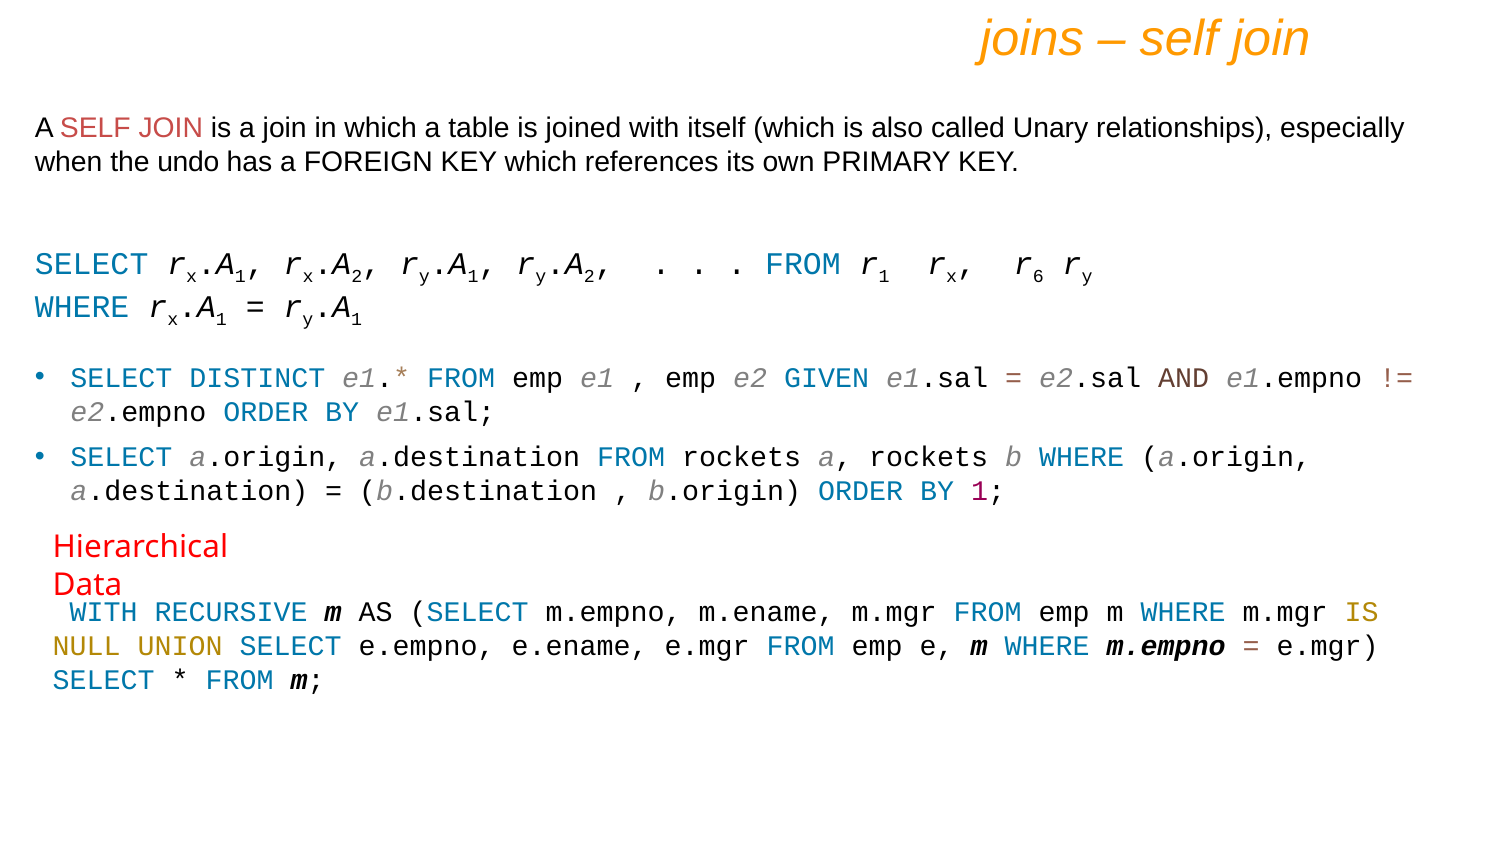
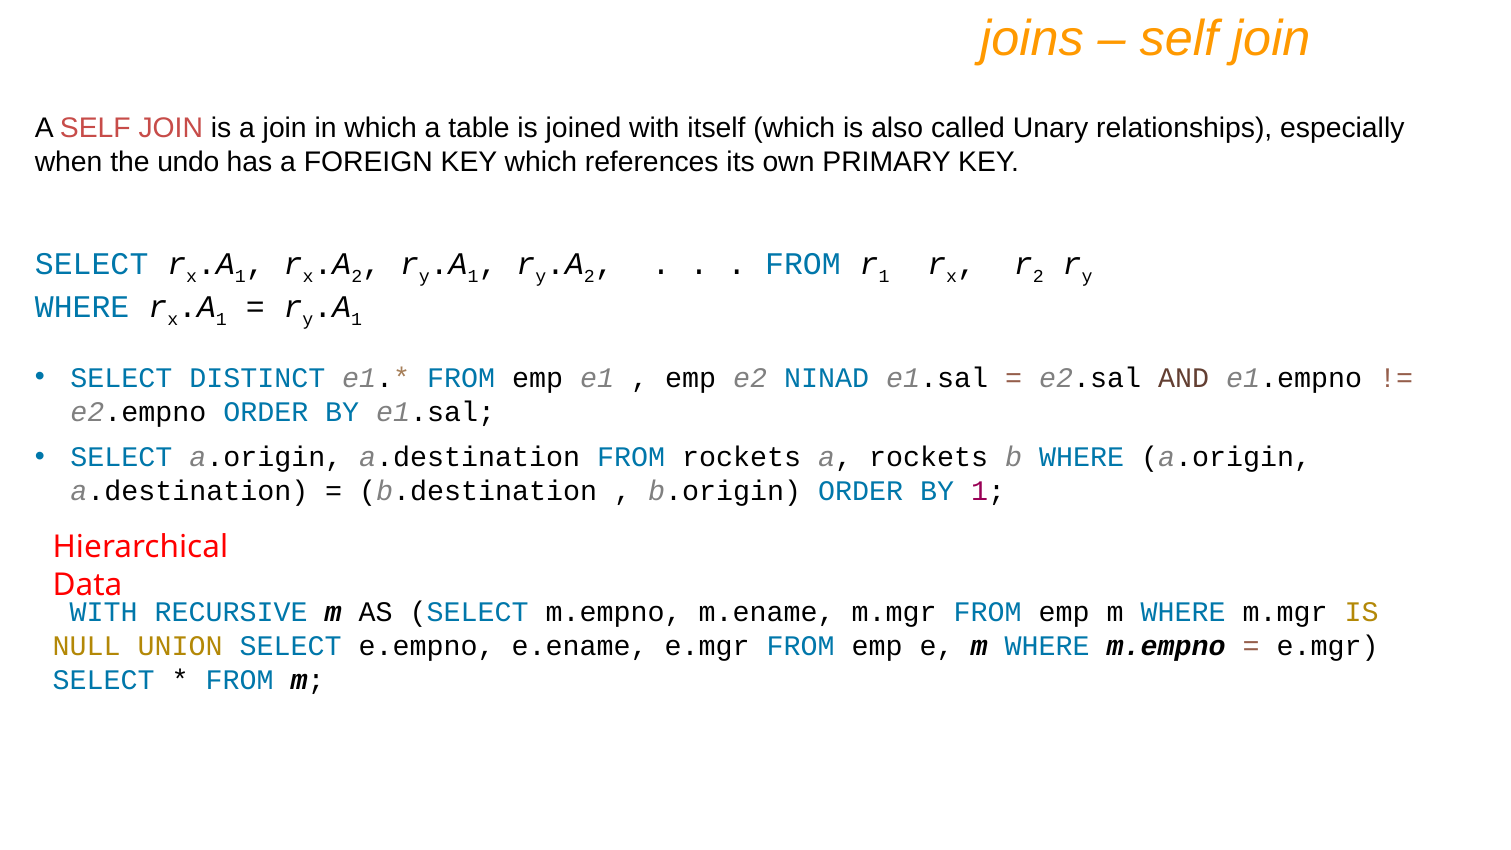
6: 6 -> 2 (1038, 276)
GIVEN: GIVEN -> NINAD (827, 378)
